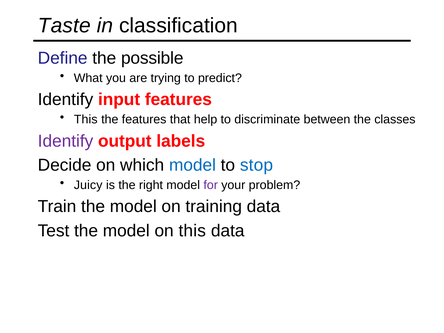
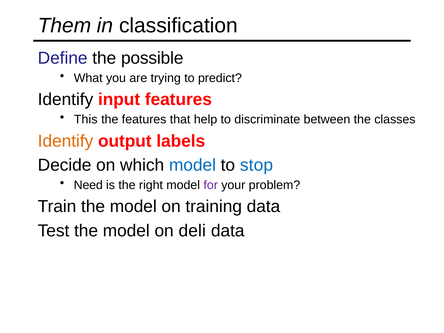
Taste: Taste -> Them (64, 26)
Identify colour: purple -> orange (65, 141)
Juicy: Juicy -> Need (88, 185)
on this: this -> deli (192, 231)
